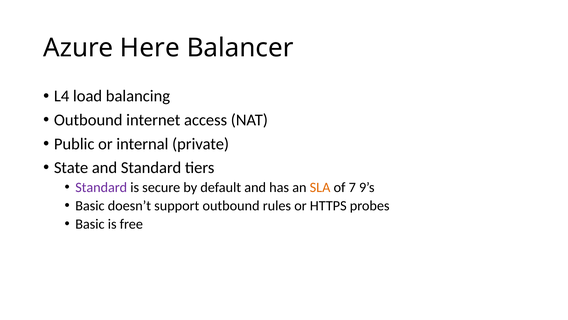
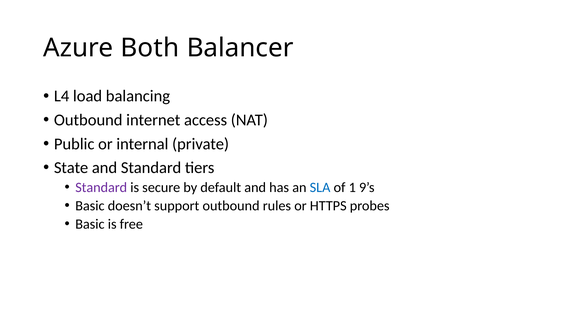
Here: Here -> Both (150, 48)
SLA colour: orange -> blue (320, 187)
7: 7 -> 1 (352, 187)
